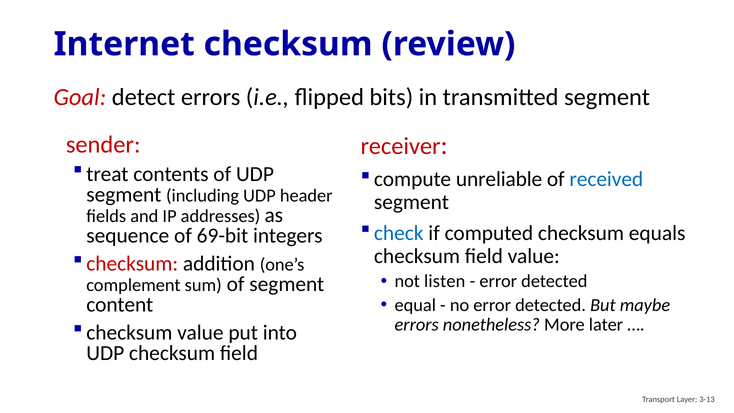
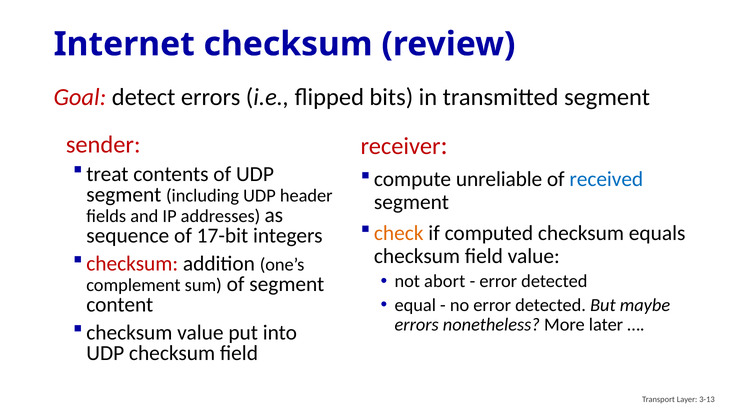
check colour: blue -> orange (399, 233)
69-bit: 69-bit -> 17-bit (222, 235)
listen: listen -> abort (445, 281)
